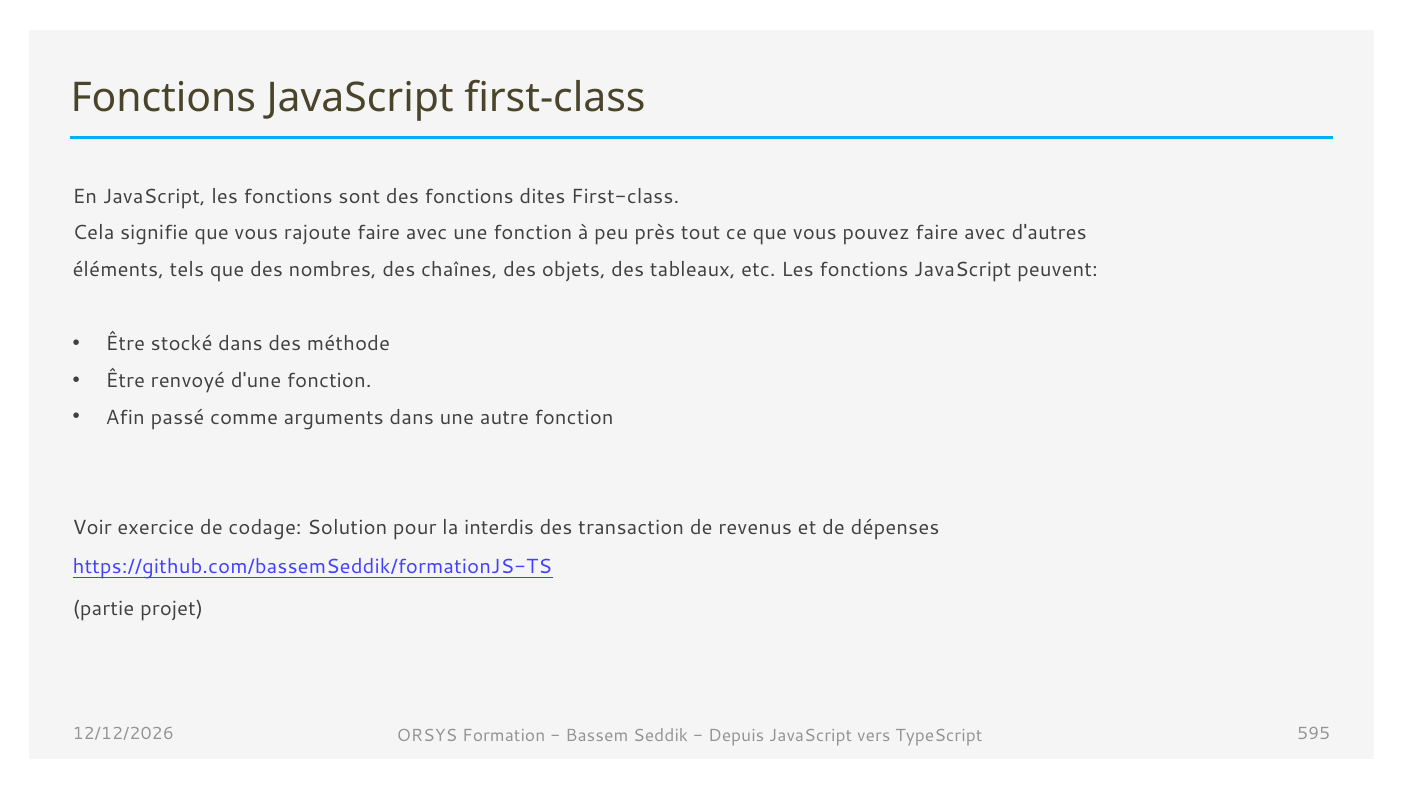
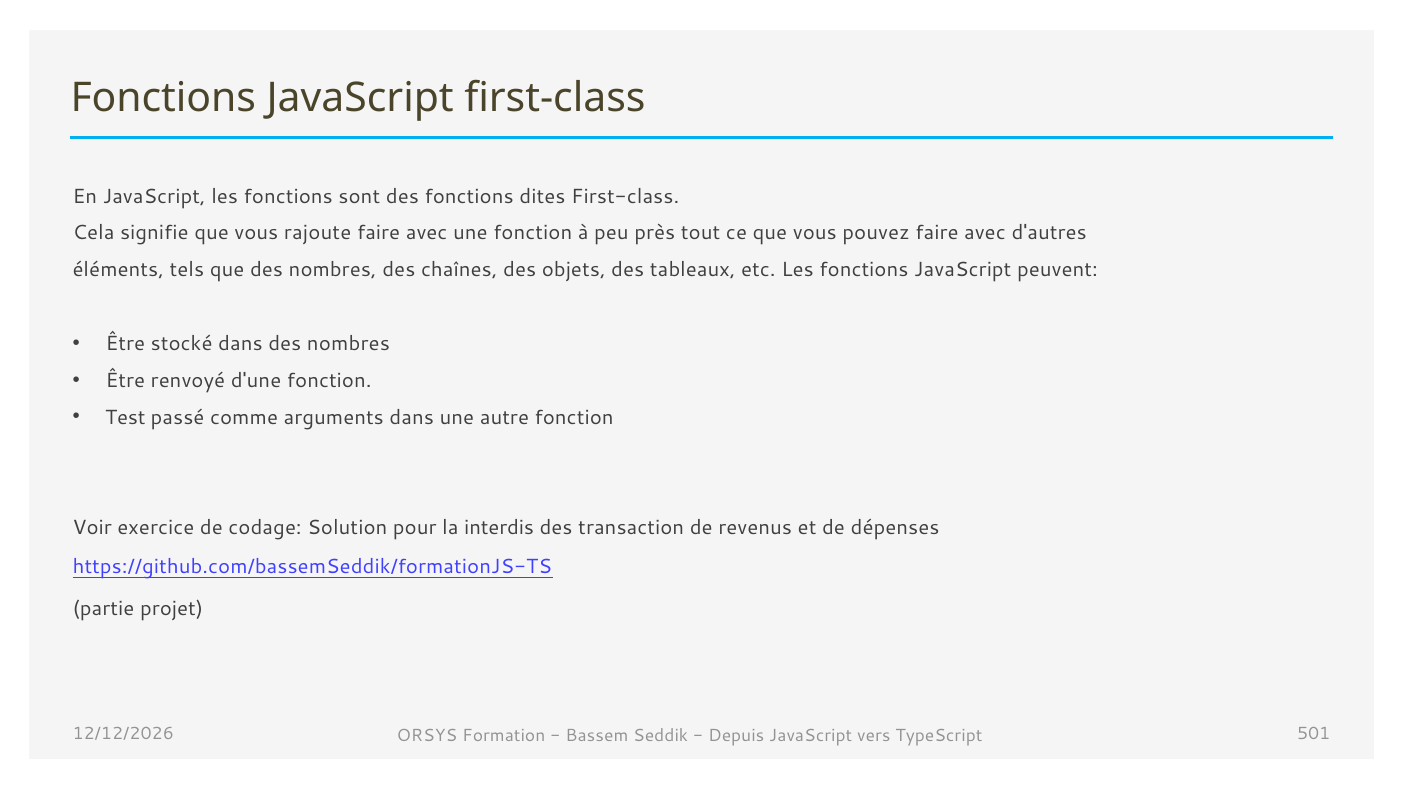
dans des méthode: méthode -> nombres (349, 344)
Afin: Afin -> Test (125, 417)
595: 595 -> 501 (1314, 734)
